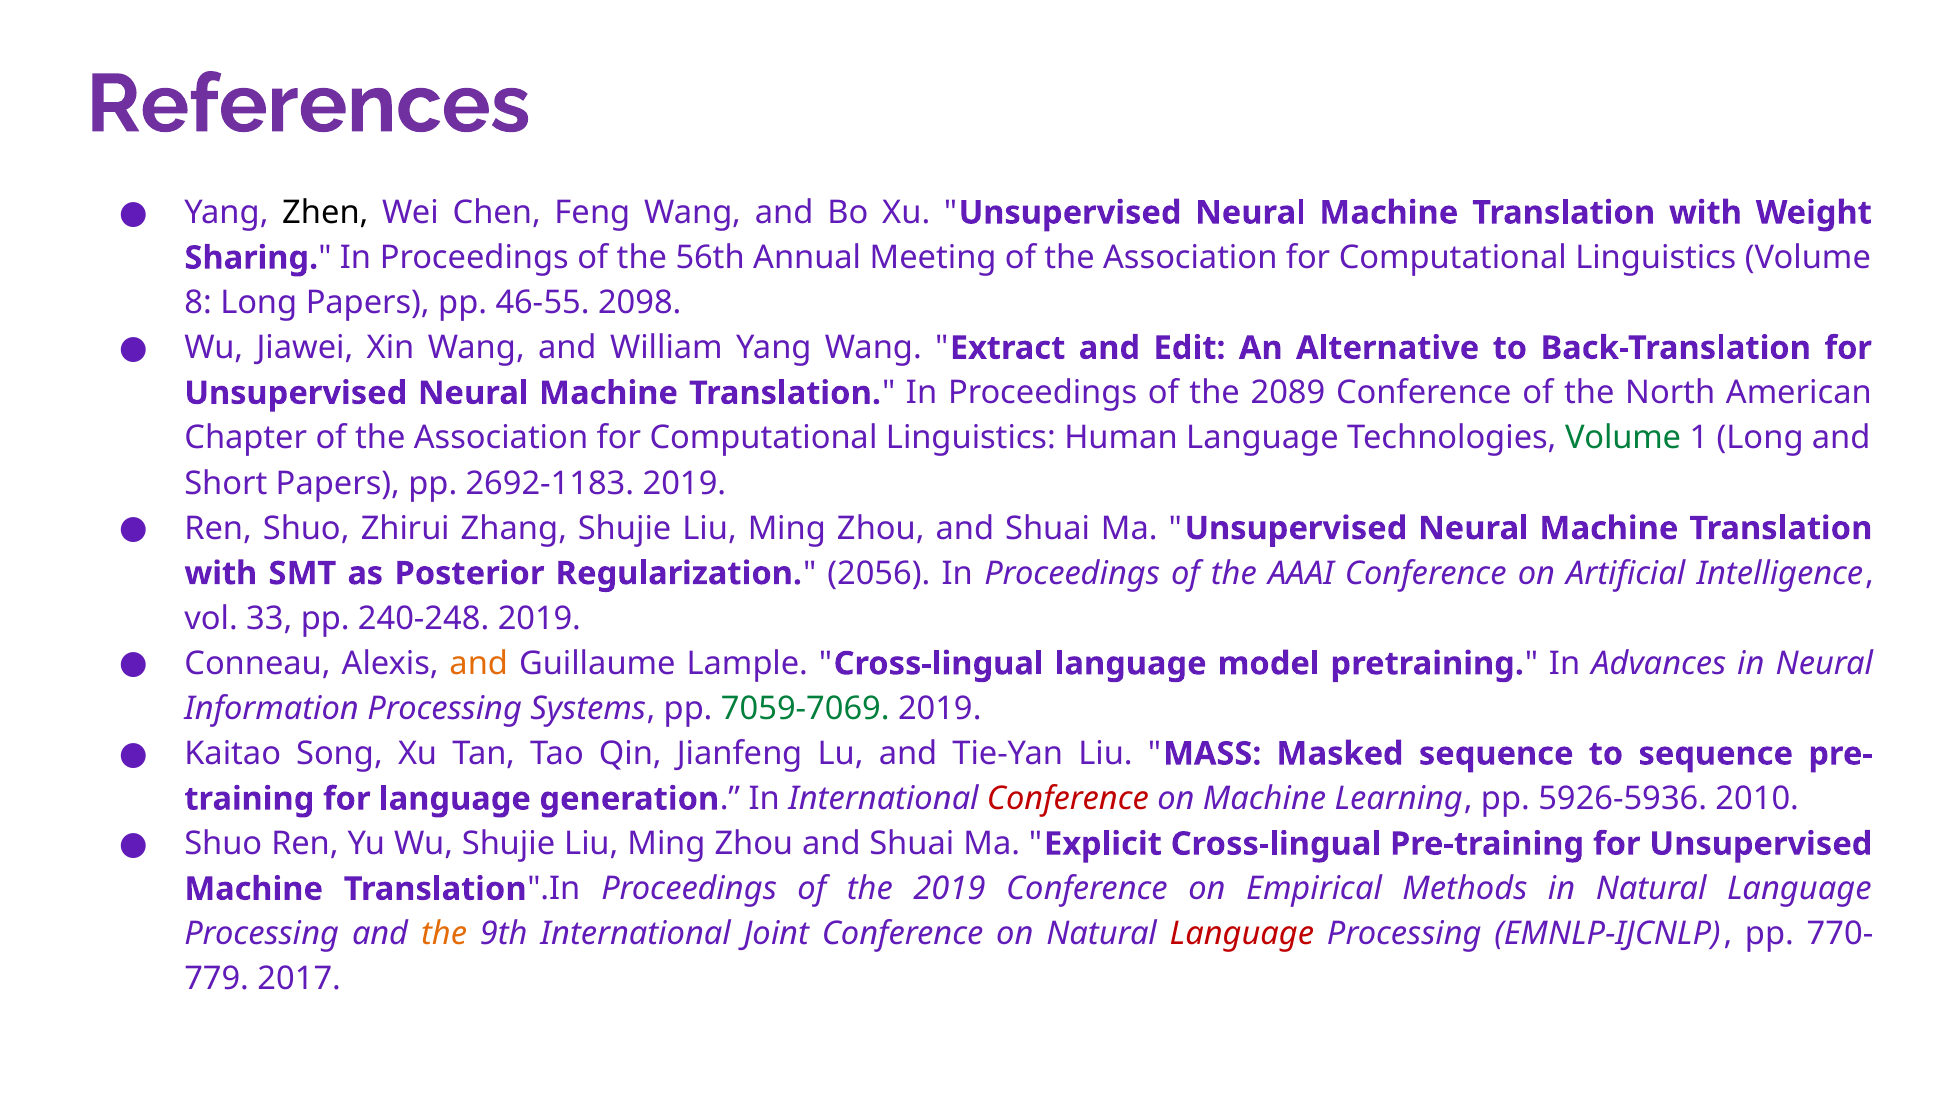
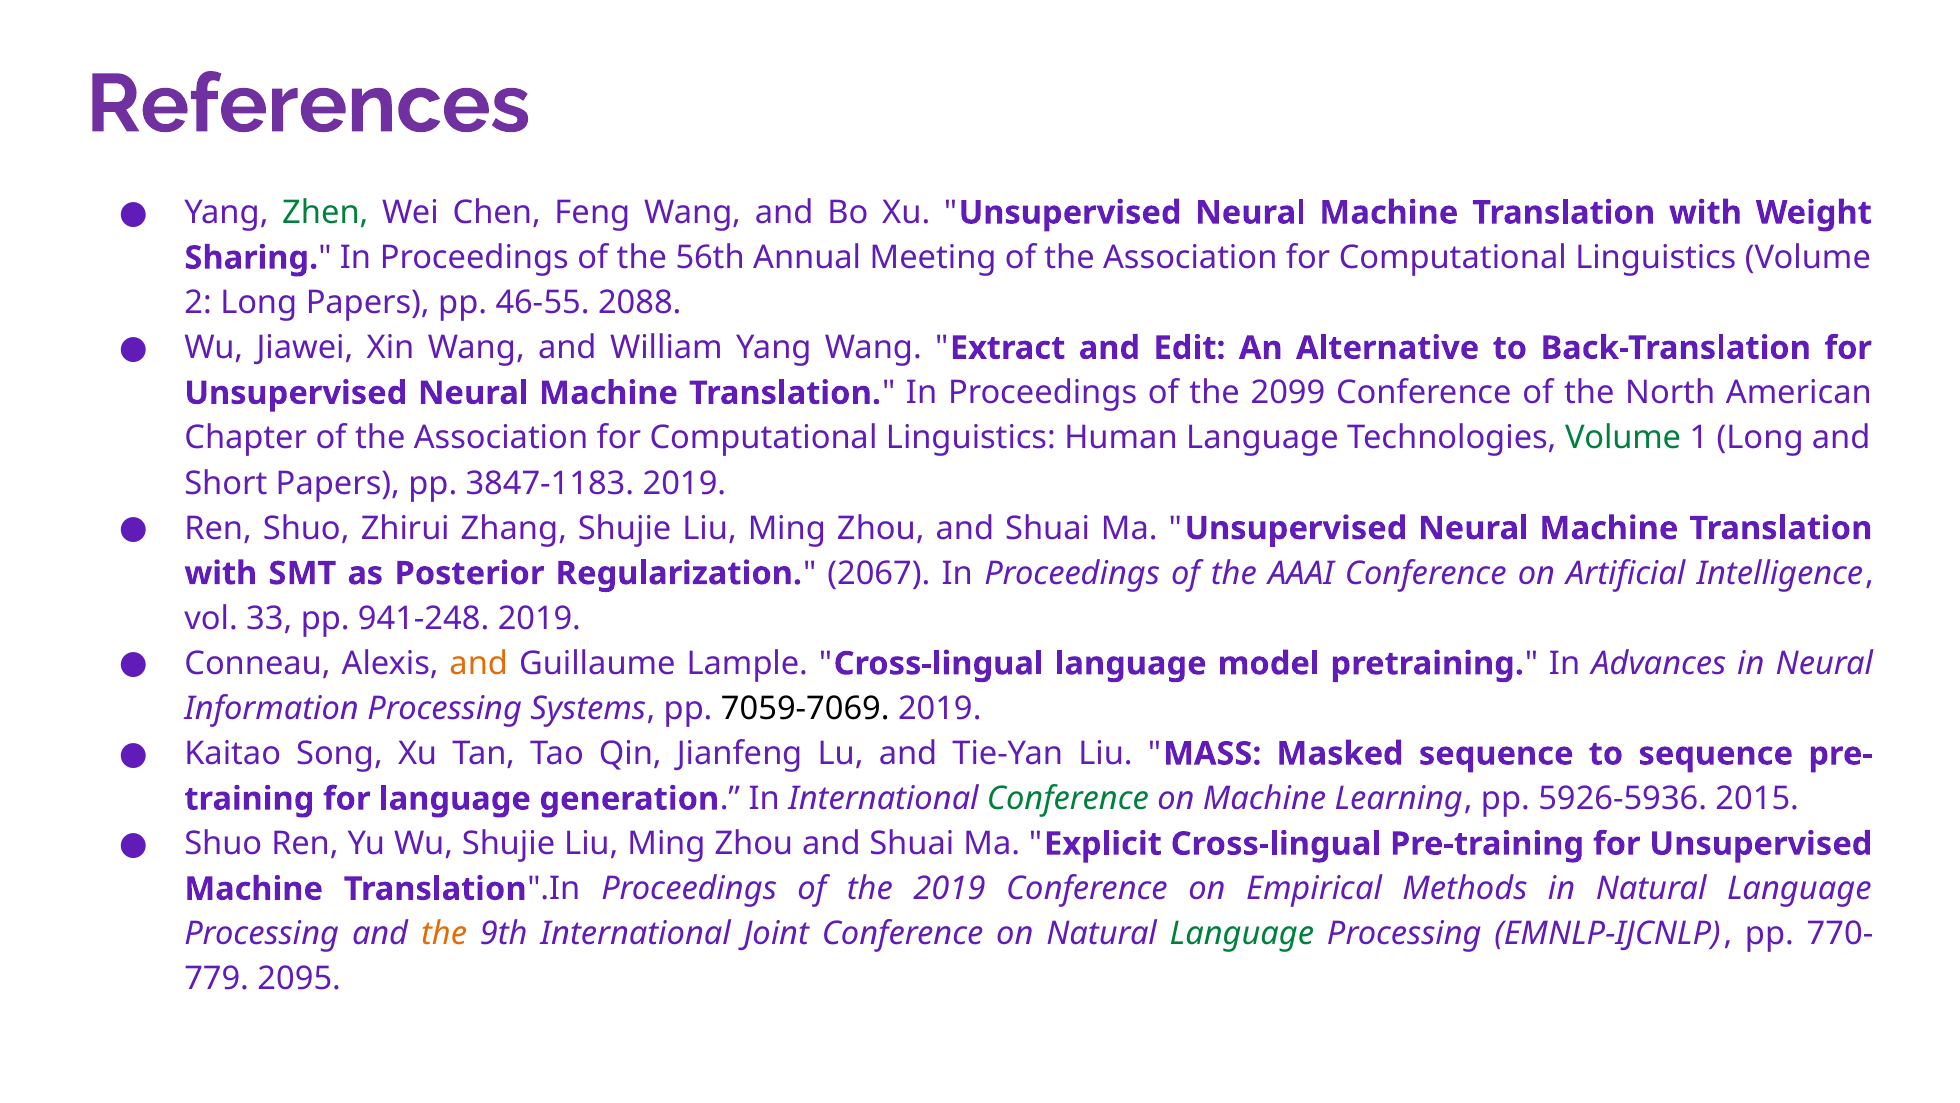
Zhen colour: black -> green (325, 213)
8: 8 -> 2 (198, 303)
2098: 2098 -> 2088 (640, 303)
2089: 2089 -> 2099 (1288, 393)
2692-1183: 2692-1183 -> 3847-1183 (550, 483)
2056: 2056 -> 2067 (879, 573)
240-248: 240-248 -> 941-248 (424, 618)
7059-7069 colour: green -> black (805, 708)
Conference colour: red -> green (1068, 799)
2010: 2010 -> 2015 (1757, 799)
Language colour: red -> green (1242, 934)
2017: 2017 -> 2095 (299, 979)
